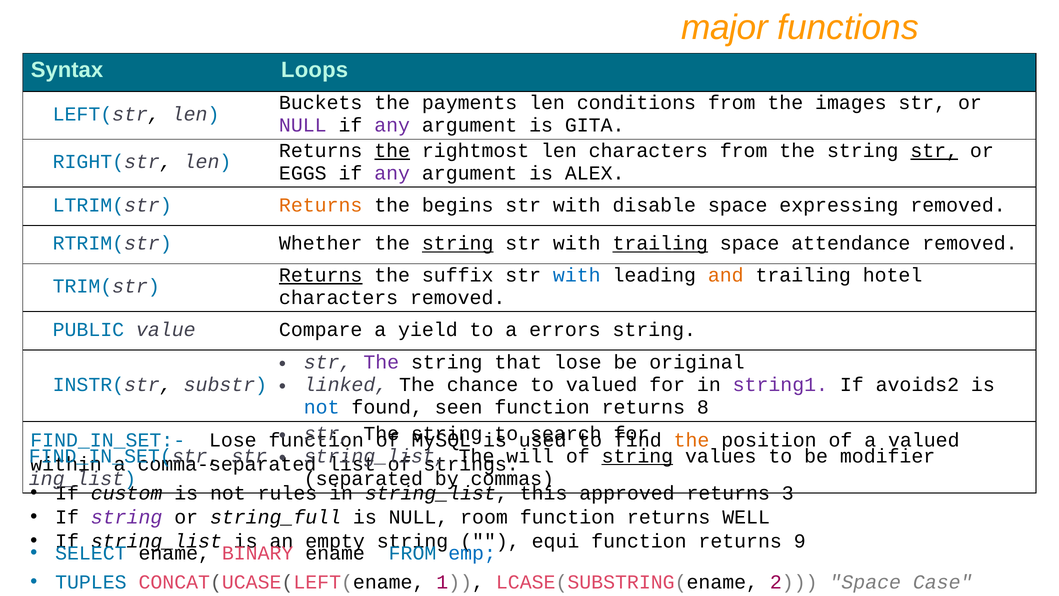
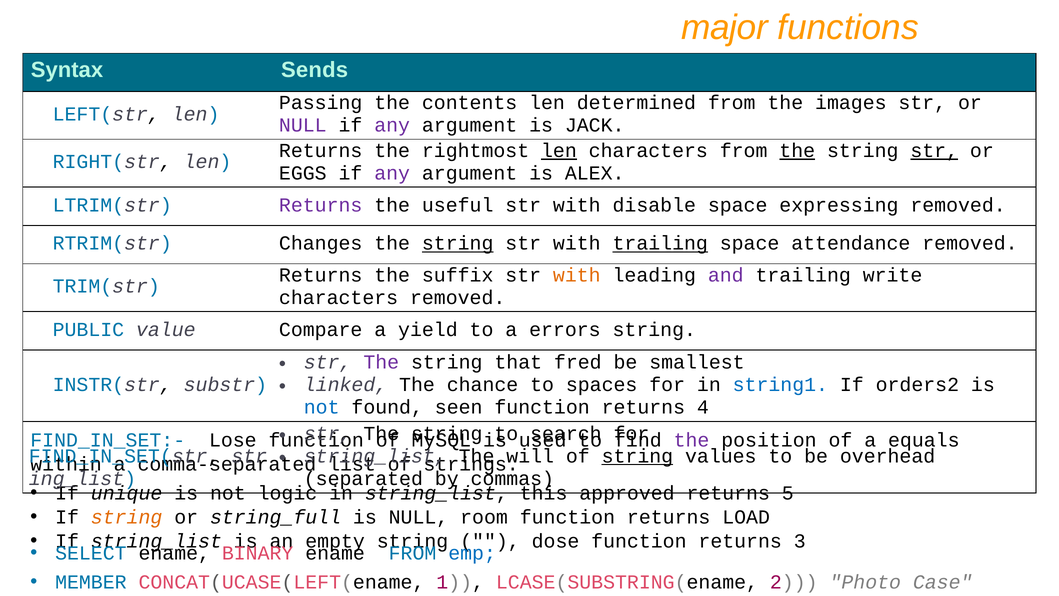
Loops: Loops -> Sends (315, 70)
Buckets: Buckets -> Passing (321, 103)
payments: payments -> contents (470, 103)
conditions: conditions -> determined (636, 103)
GITA: GITA -> JACK (595, 125)
the underline: present -> none (392, 151)
len underline: none -> present (559, 151)
the underline: none -> present (797, 151)
Returns colour: orange -> purple (321, 205)
begins: begins -> useful (458, 205)
Whether: Whether -> Changes (321, 243)
Returns underline: present -> none (321, 275)
with colour: blue -> orange (577, 275)
and colour: orange -> purple (726, 275)
hotel: hotel -> write (893, 275)
that lose: lose -> fred (578, 362)
original: original -> smallest (697, 362)
to valued: valued -> spaces (602, 384)
string1 colour: purple -> blue (780, 384)
avoids2: avoids2 -> orders2 (917, 384)
8: 8 -> 4 (703, 407)
the colour: orange -> purple (692, 440)
a valued: valued -> equals (924, 440)
modifier: modifier -> overhead (888, 456)
custom: custom -> unique (127, 493)
rules: rules -> logic (287, 493)
3: 3 -> 5 (788, 493)
string colour: purple -> orange (127, 517)
WELL: WELL -> LOAD (746, 517)
equi: equi -> dose (556, 541)
9: 9 -> 3 (800, 541)
TUPLES: TUPLES -> MEMBER (91, 582)
2 Space: Space -> Photo (865, 582)
